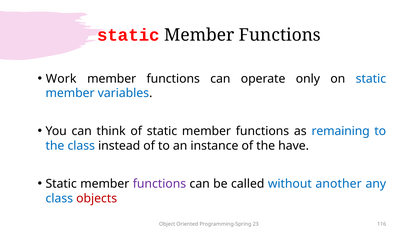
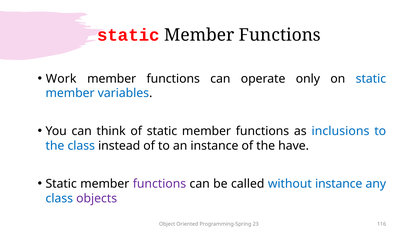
remaining: remaining -> inclusions (340, 131)
without another: another -> instance (339, 184)
objects colour: red -> purple (97, 199)
